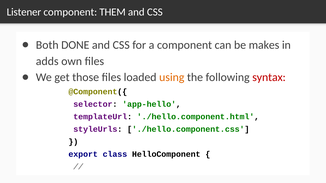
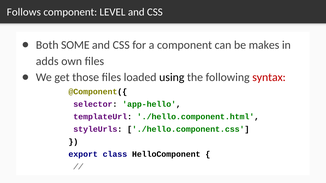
Listener: Listener -> Follows (24, 12)
THEM: THEM -> LEVEL (112, 12)
DONE: DONE -> SOME (75, 45)
using colour: orange -> black (172, 78)
